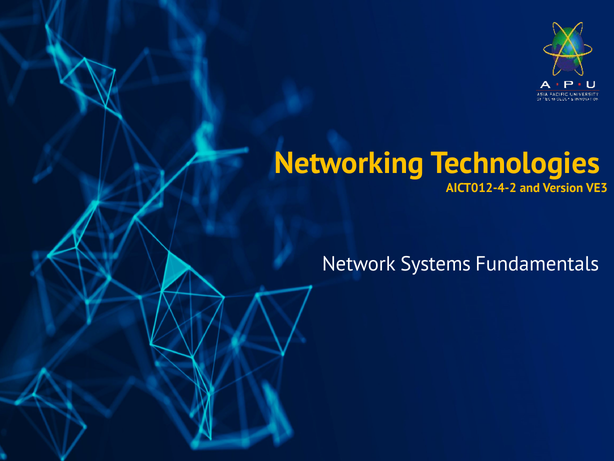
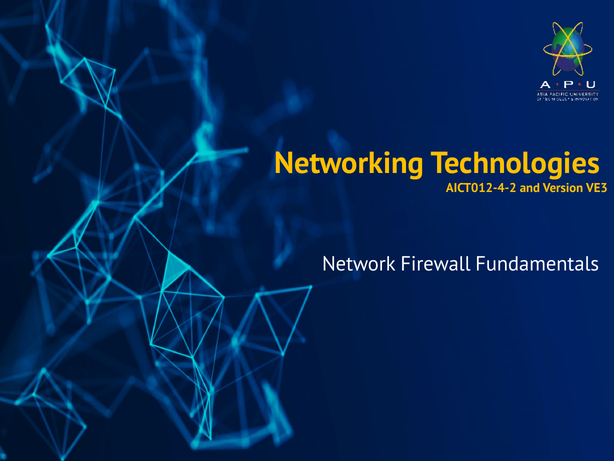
Systems: Systems -> Firewall (436, 264)
